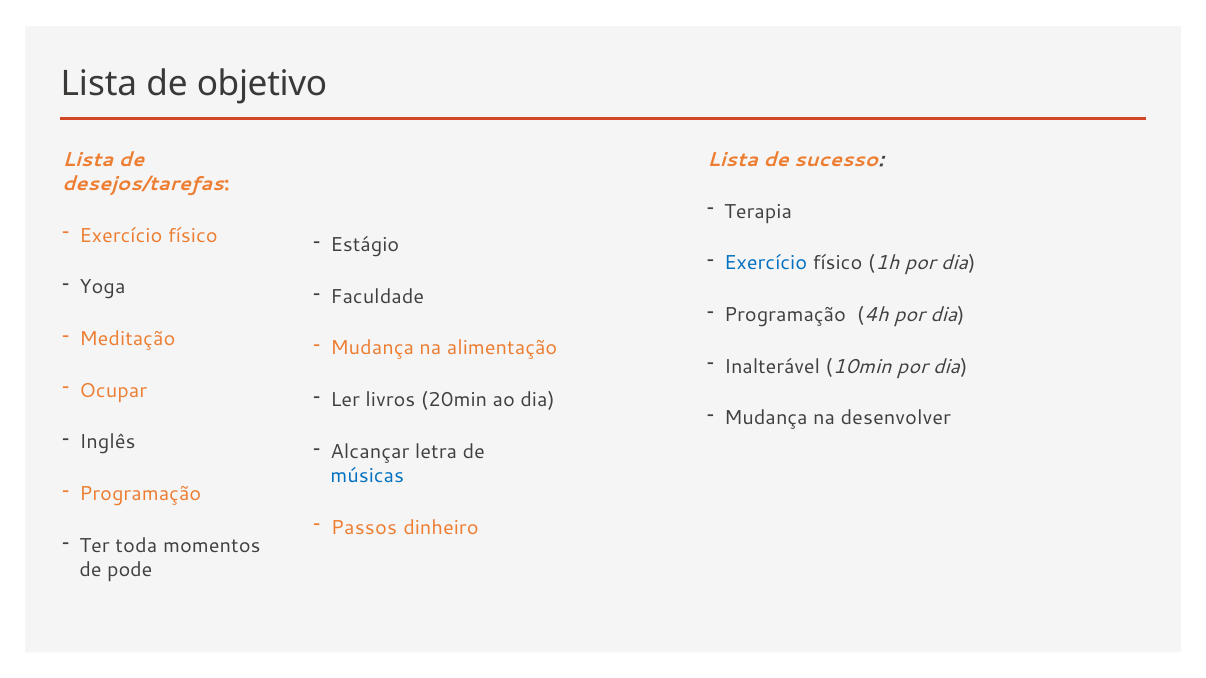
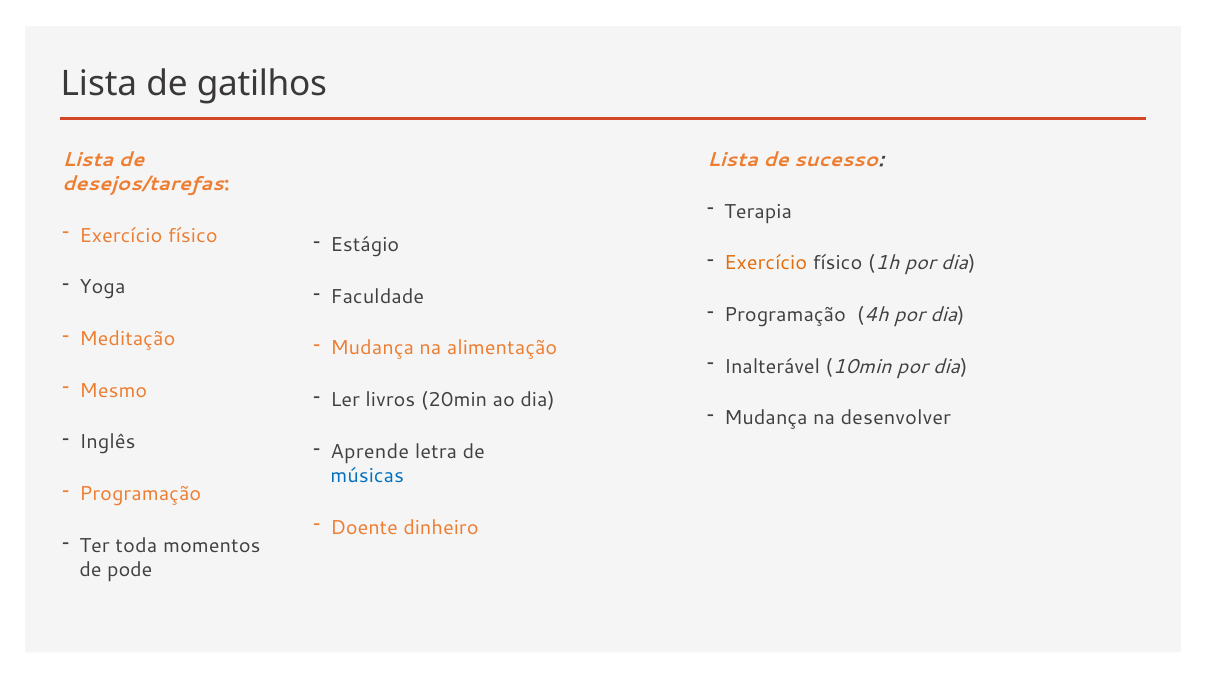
objetivo: objetivo -> gatilhos (262, 84)
Exercício colour: blue -> orange (766, 263)
Ocupar: Ocupar -> Mesmo (113, 391)
Alcançar: Alcançar -> Aprende (370, 452)
Passos: Passos -> Doente (364, 528)
